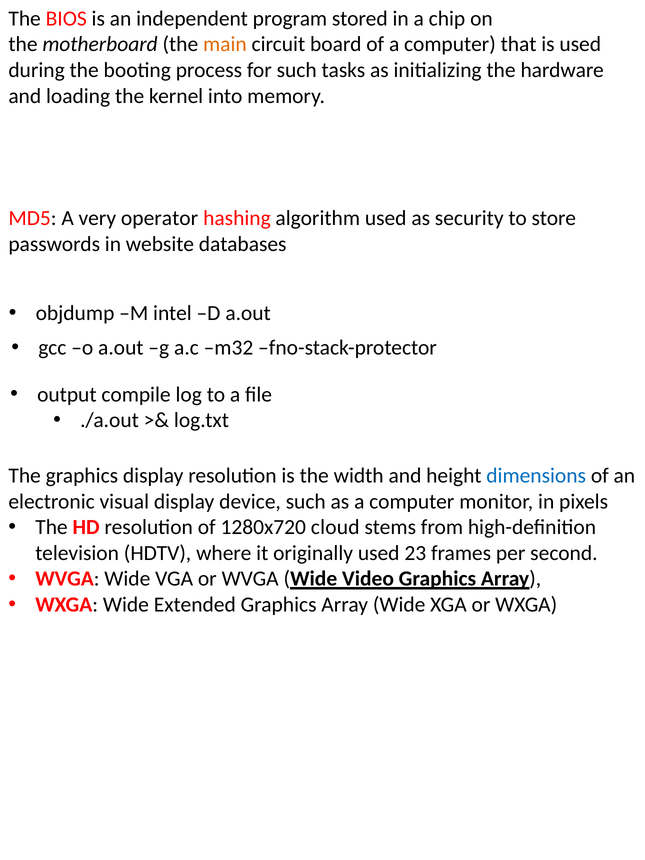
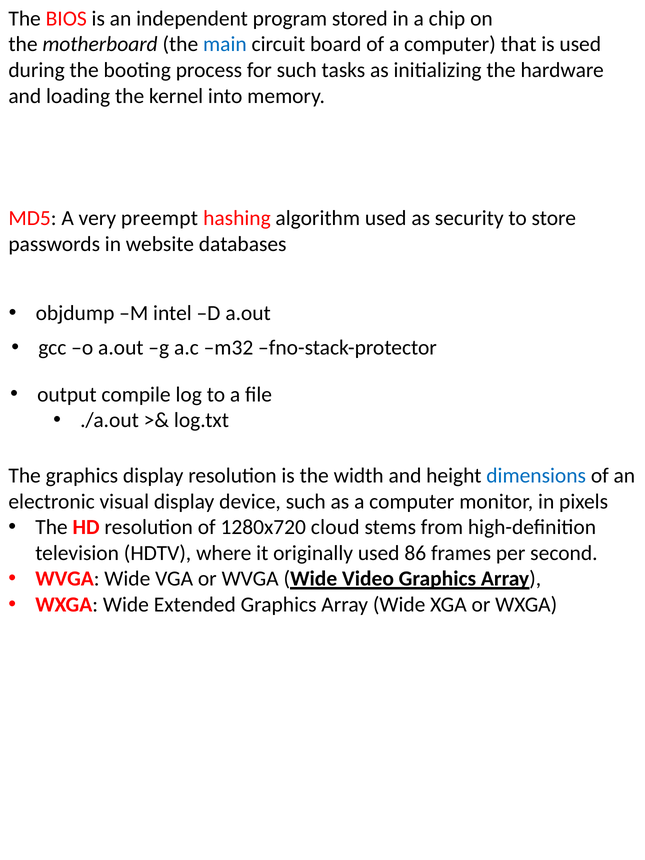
main colour: orange -> blue (225, 44)
operator: operator -> preempt (159, 218)
23: 23 -> 86 (415, 553)
